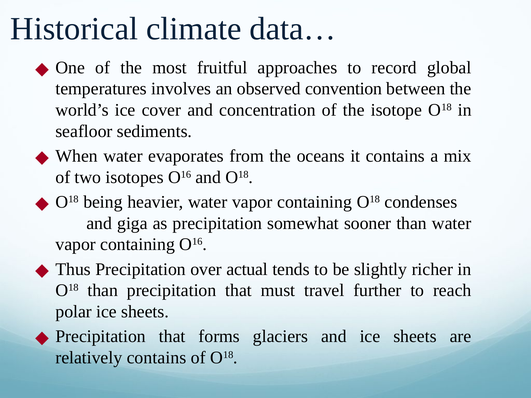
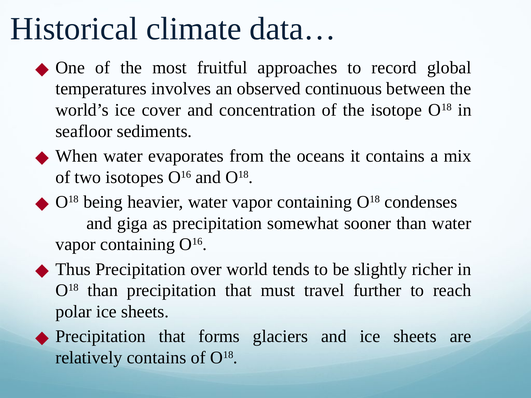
convention: convention -> continuous (344, 89)
actual: actual -> world (247, 269)
